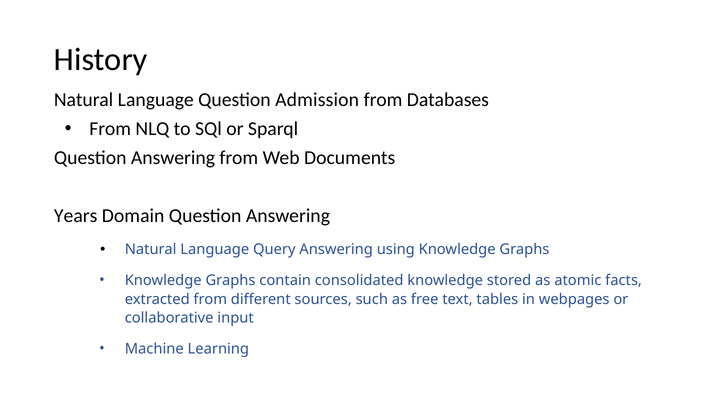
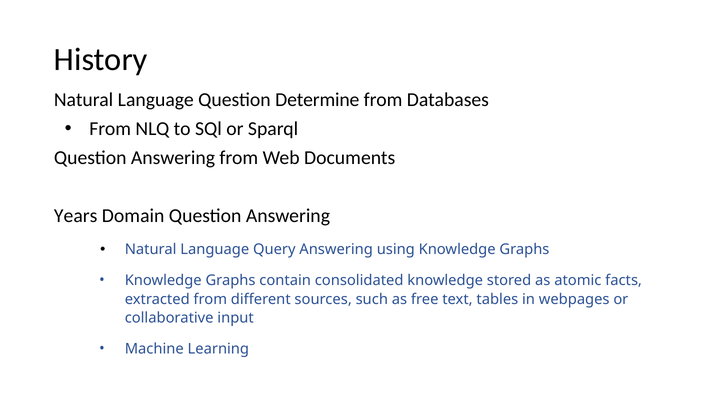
Admission: Admission -> Determine (317, 100)
